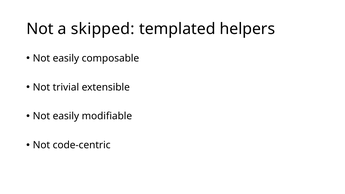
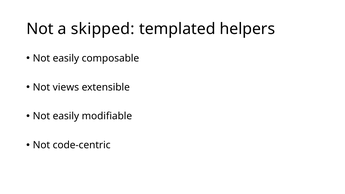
trivial: trivial -> views (66, 87)
